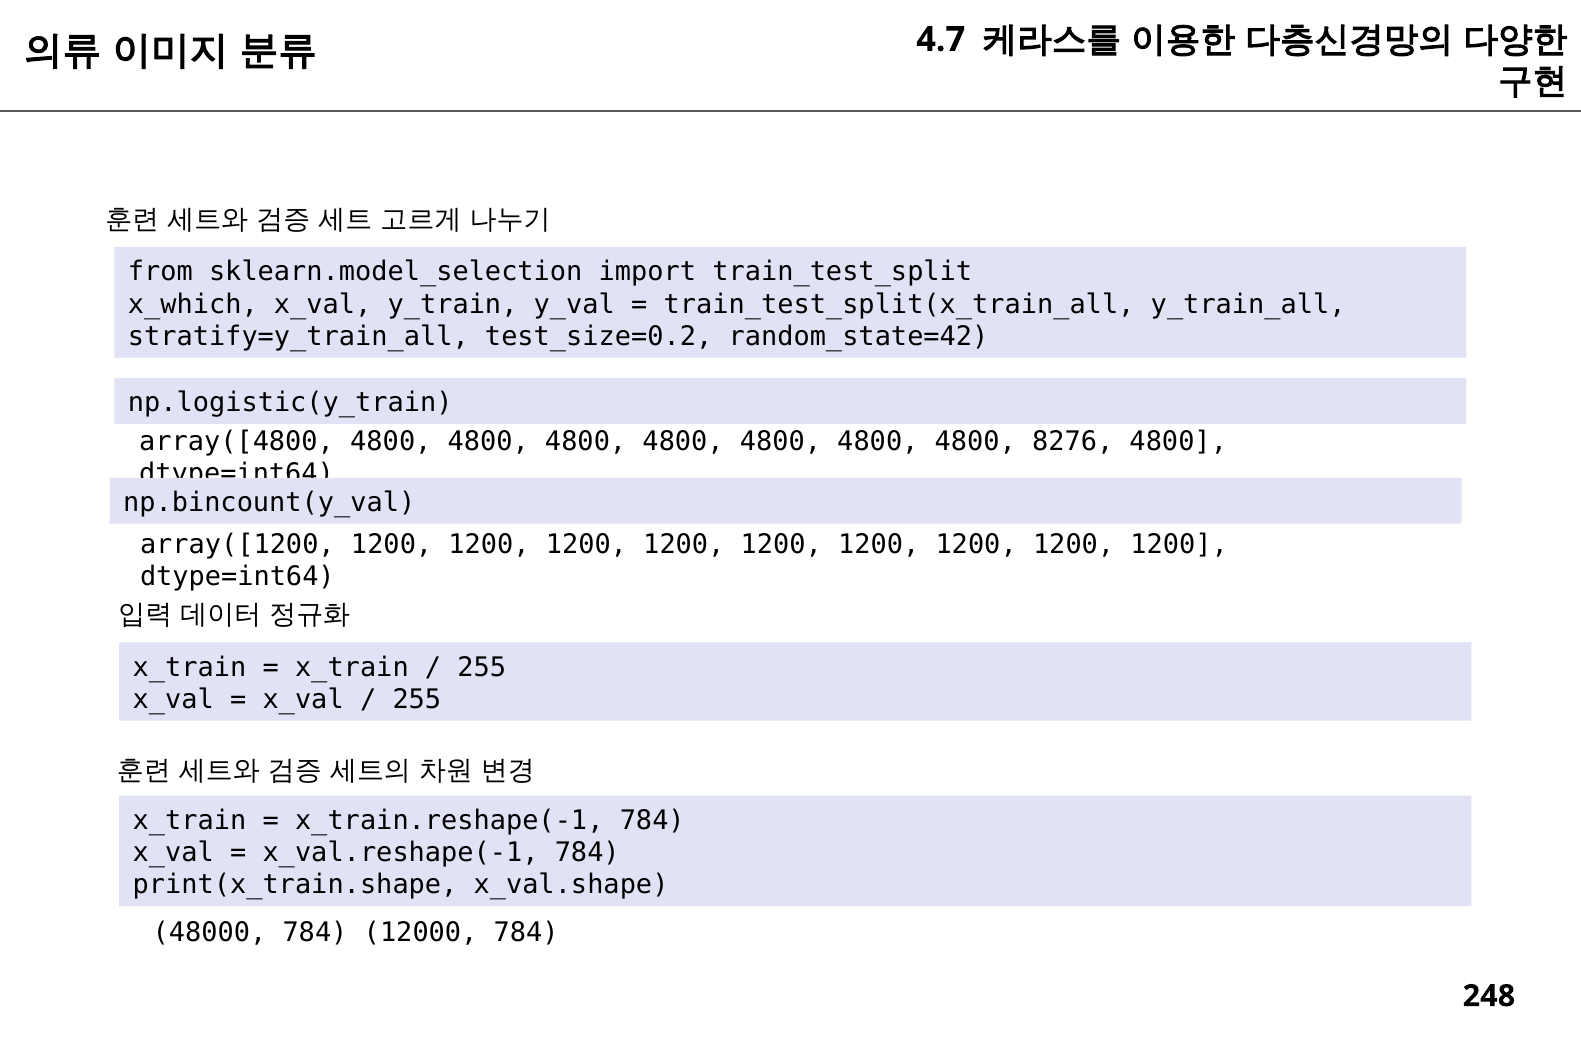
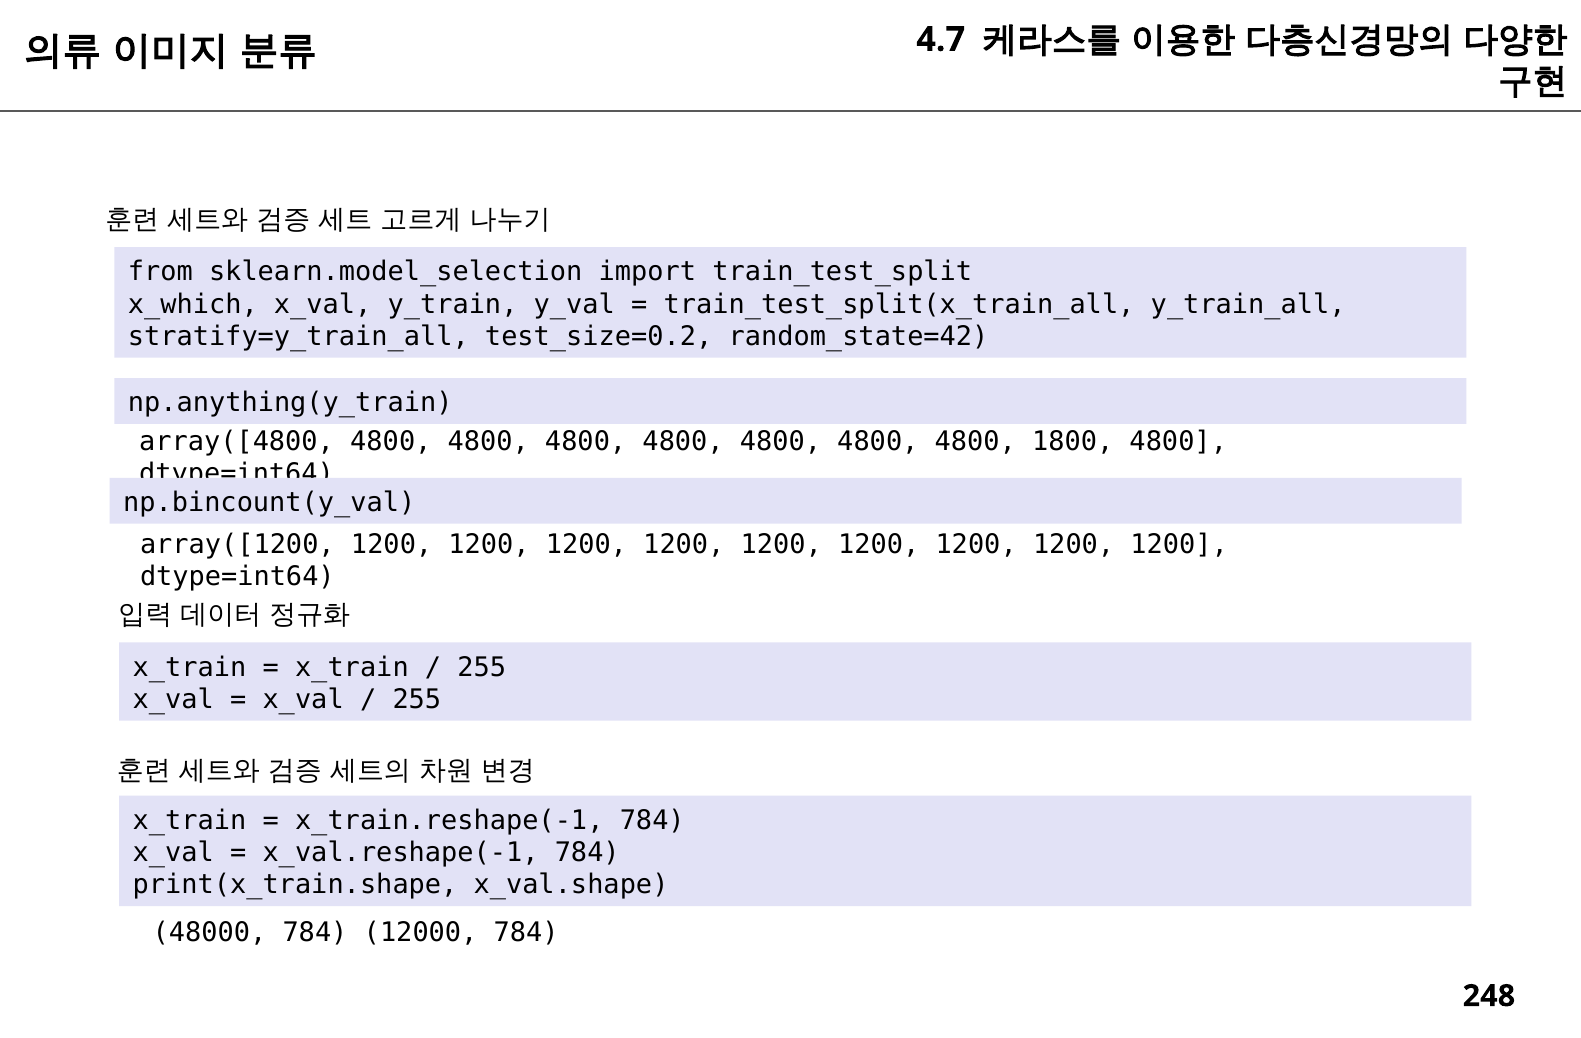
np.logistic(y_train: np.logistic(y_train -> np.anything(y_train (290, 403)
8276: 8276 -> 1800 (1073, 441)
